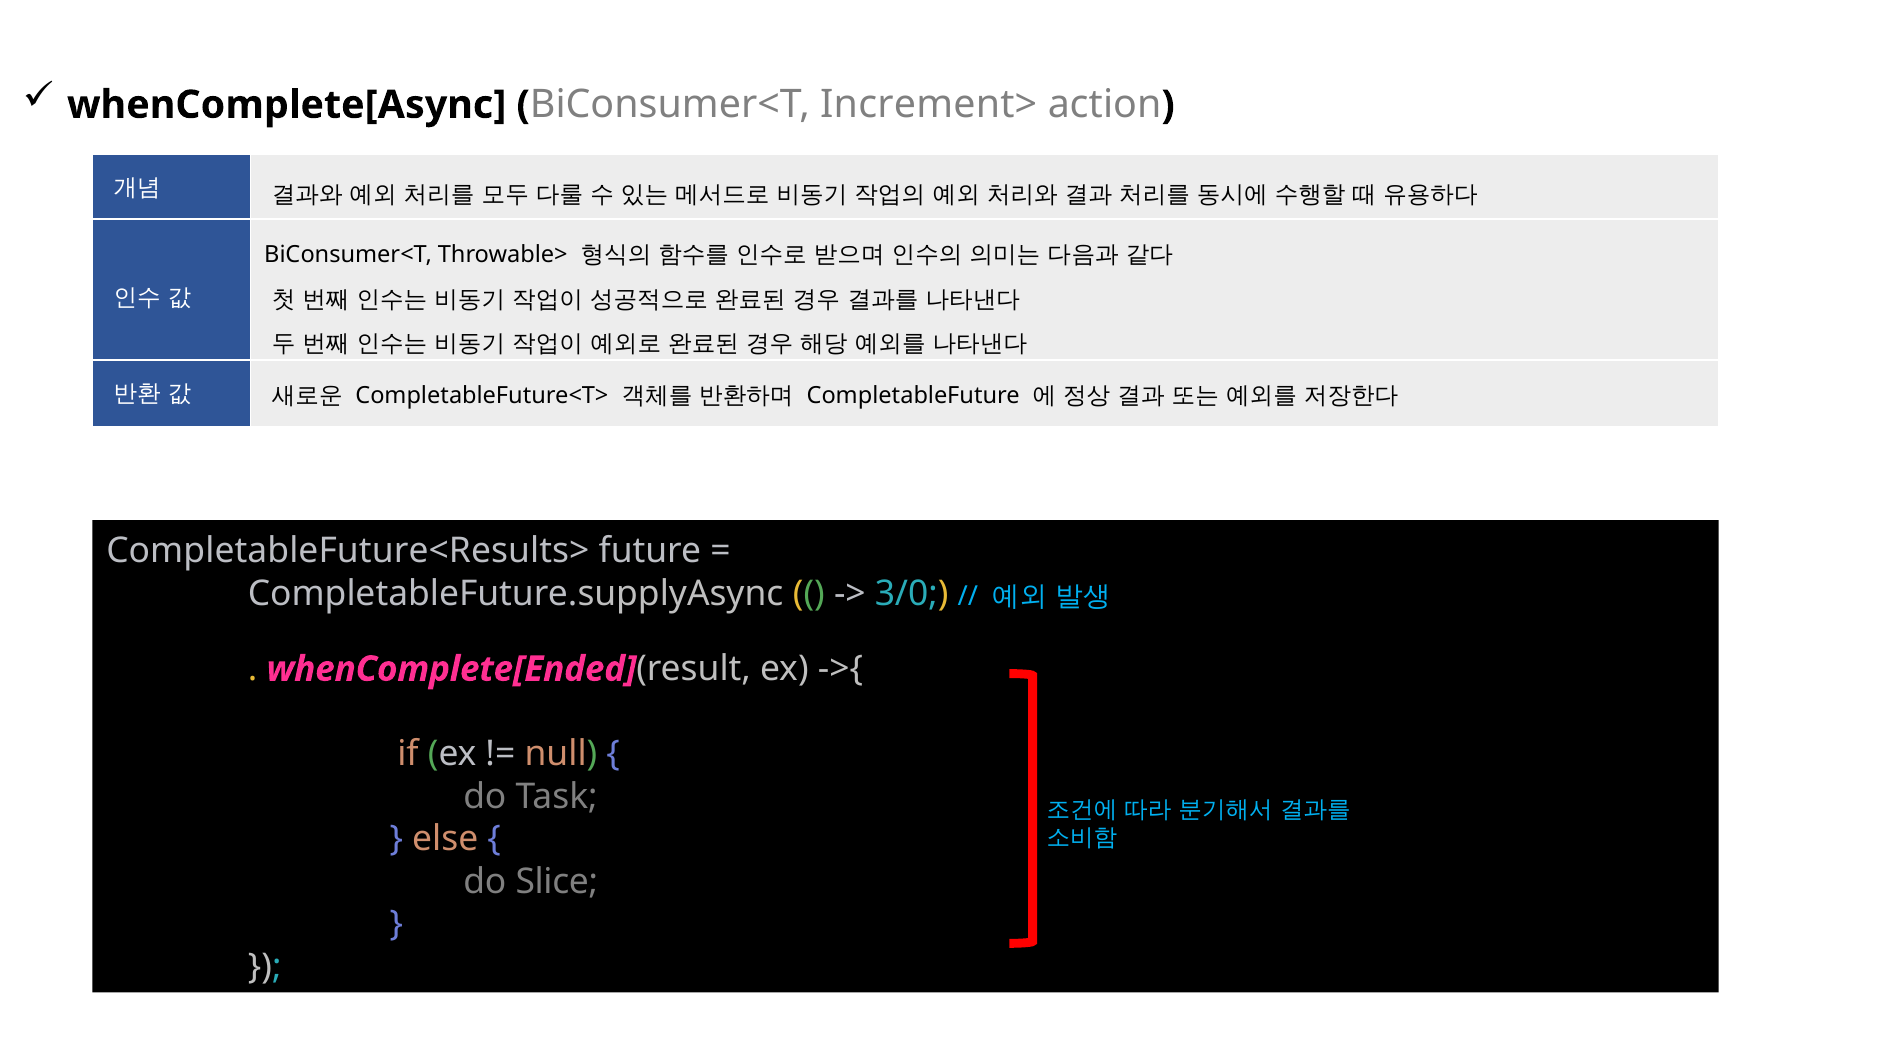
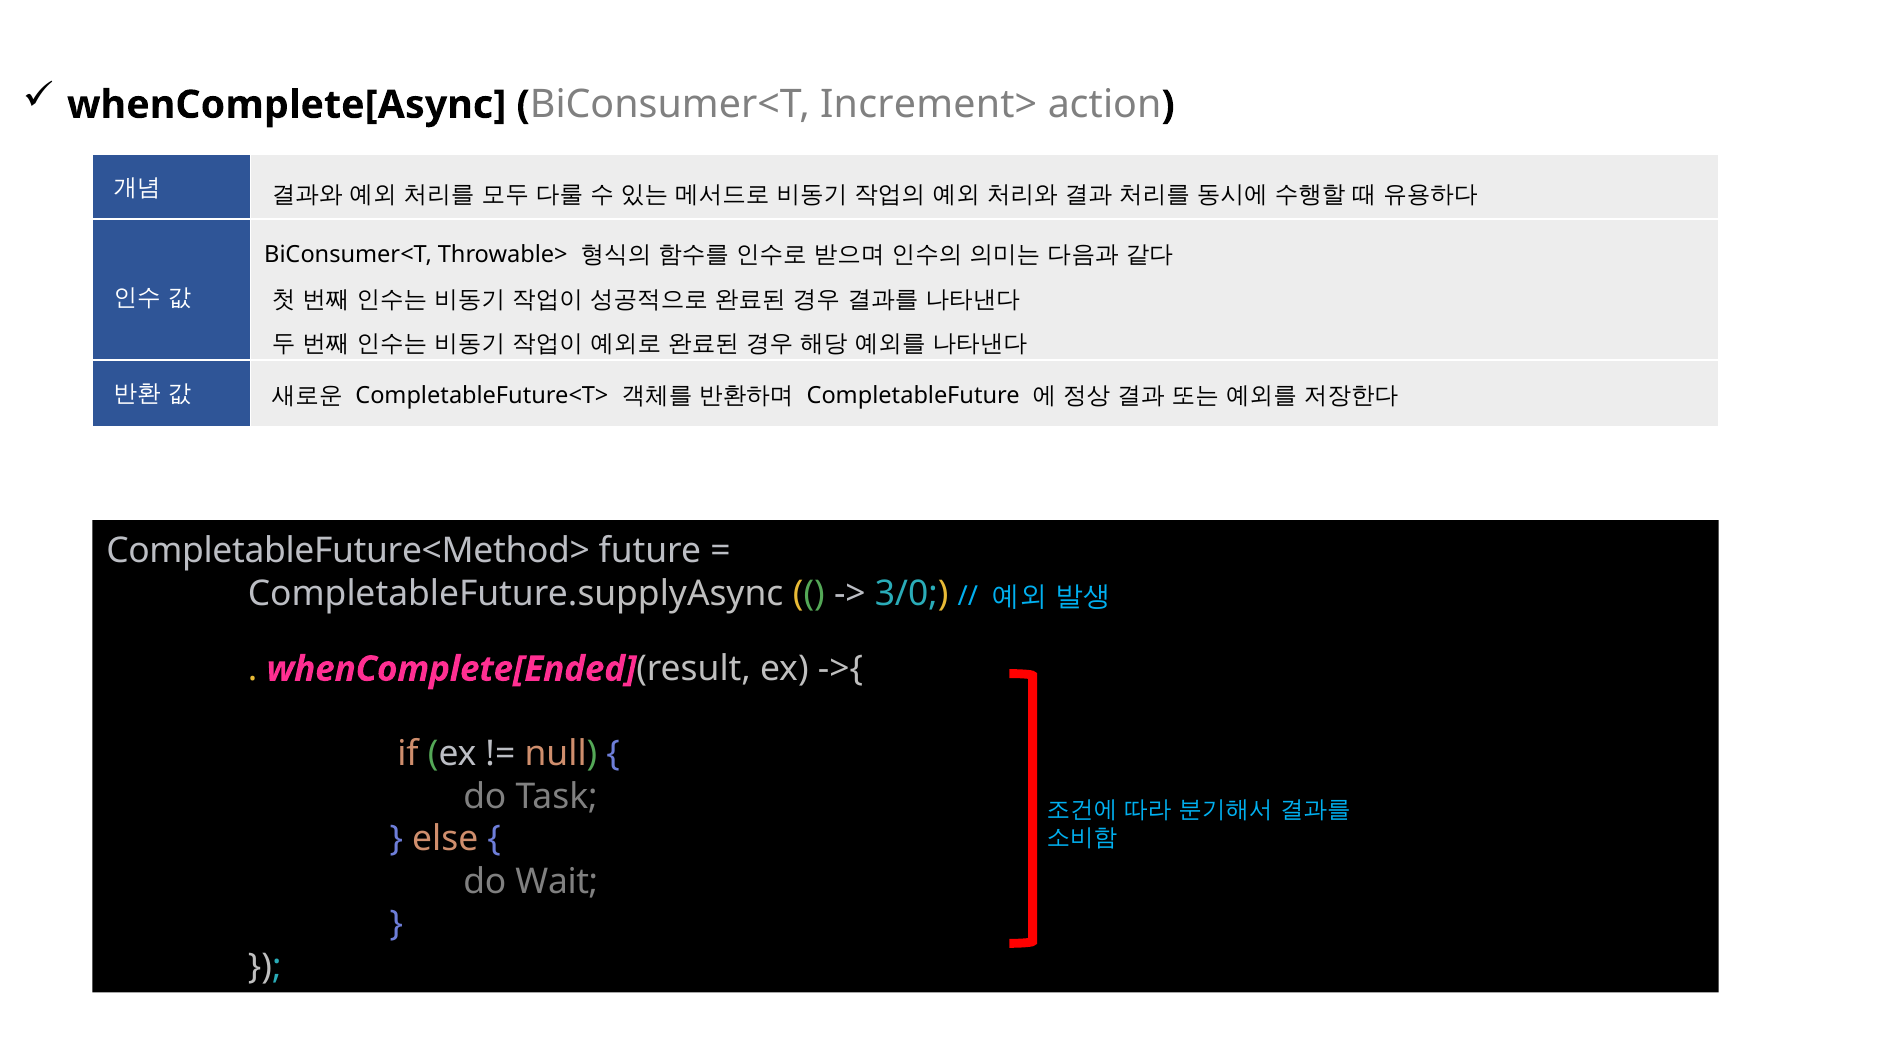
CompletableFuture<Results>: CompletableFuture<Results> -> CompletableFuture<Method> (348, 551)
Slice: Slice -> Wait (557, 881)
